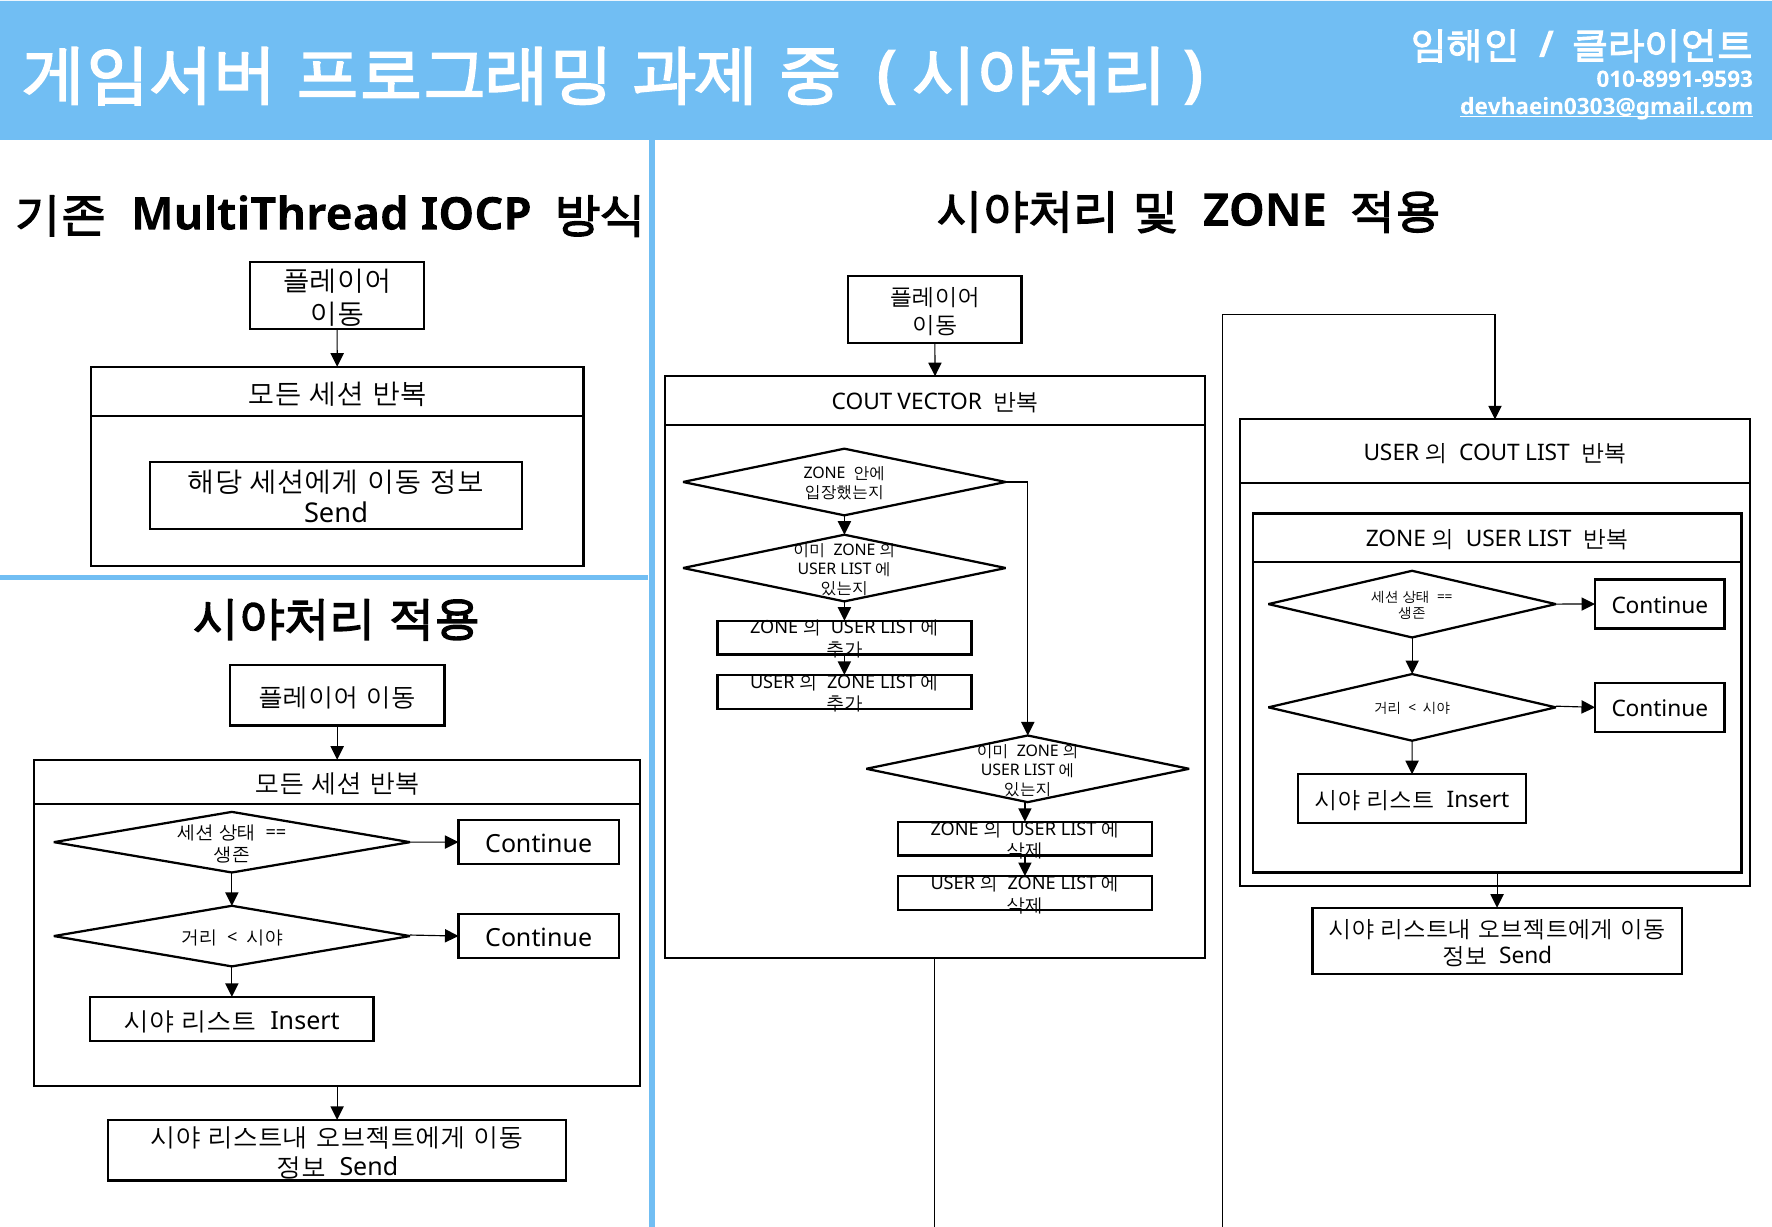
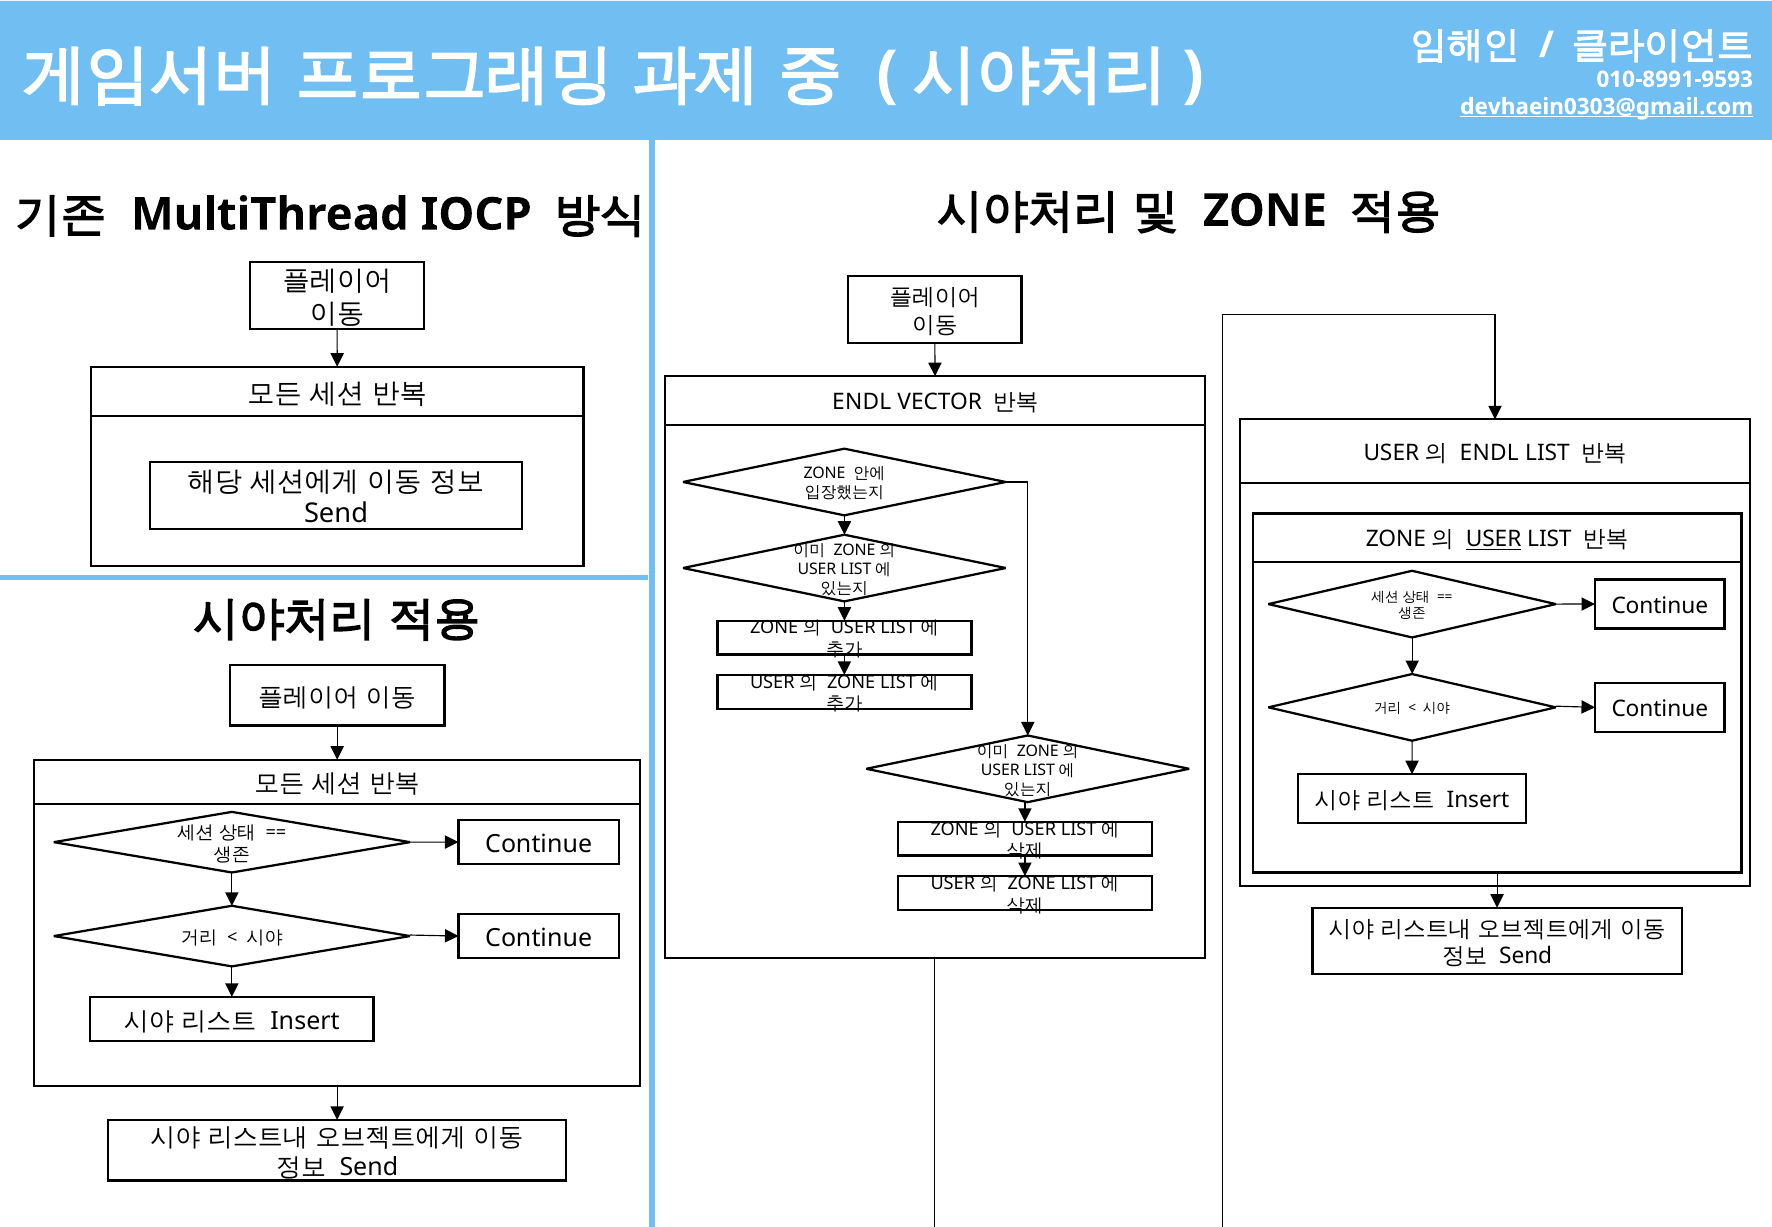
COUT: COUT -> ENDL (862, 402)
COUT: COUT -> ENDL (1489, 453)
USER underline: none -> present (1494, 539)
